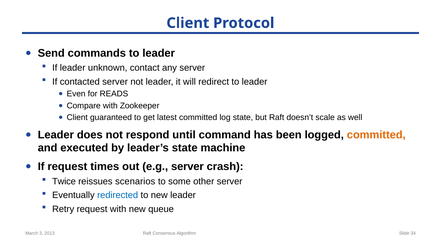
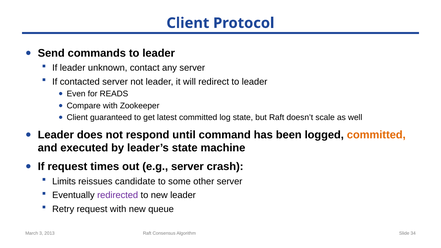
Twice: Twice -> Limits (64, 181)
scenarios: scenarios -> candidate (135, 181)
redirected colour: blue -> purple (118, 195)
